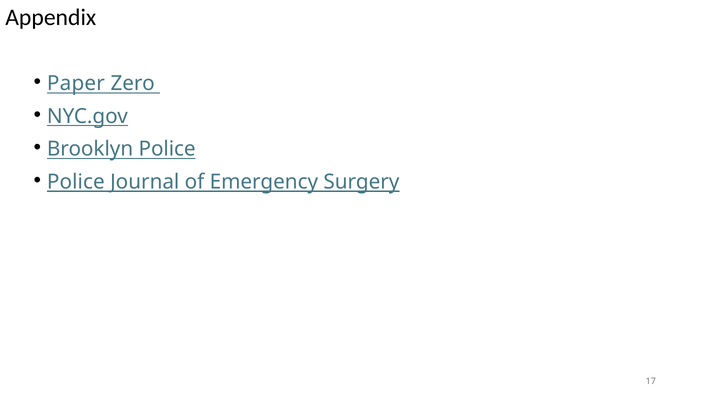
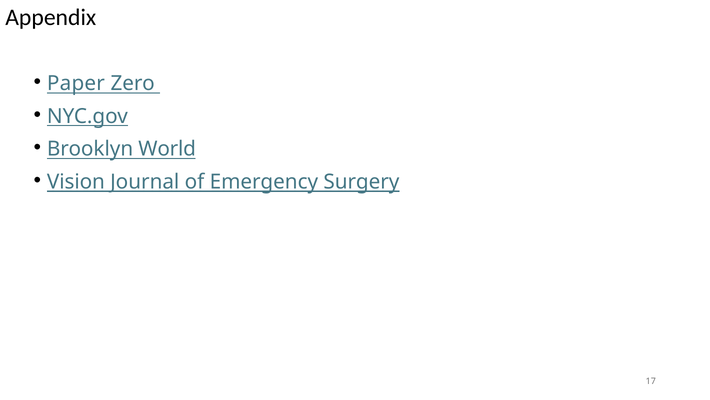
Brooklyn Police: Police -> World (167, 149)
Police: Police -> Vision (76, 181)
